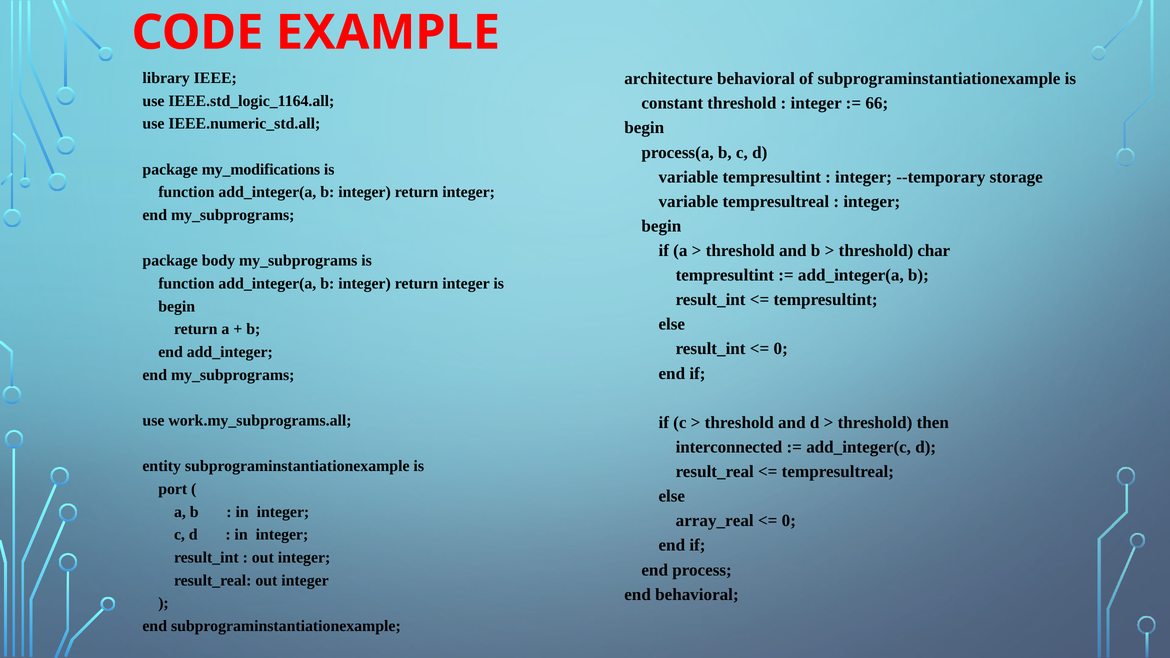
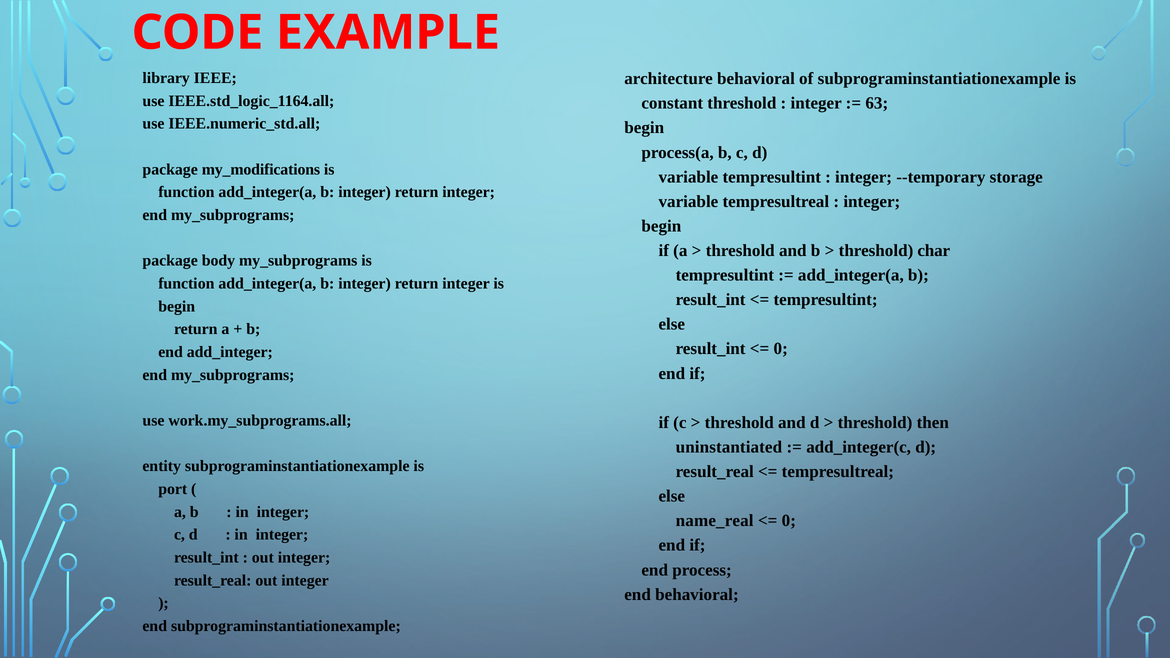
66: 66 -> 63 (877, 103)
interconnected: interconnected -> uninstantiated (729, 447)
array_real: array_real -> name_real (715, 521)
